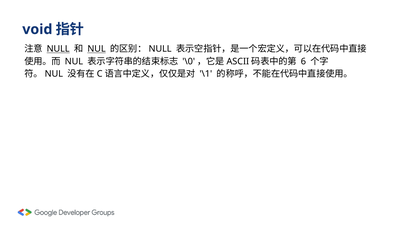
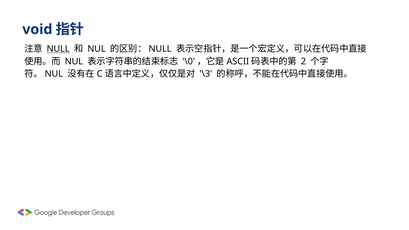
NUL underline: present -> none (97, 49)
6: 6 -> 2 (303, 61)
\1: \1 -> \3 (206, 74)
